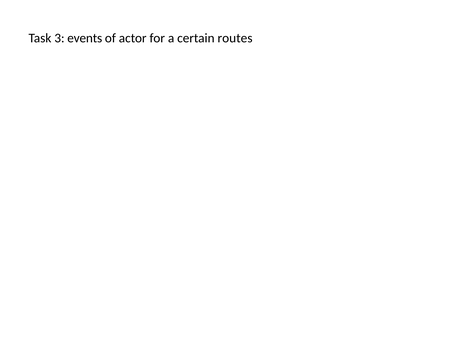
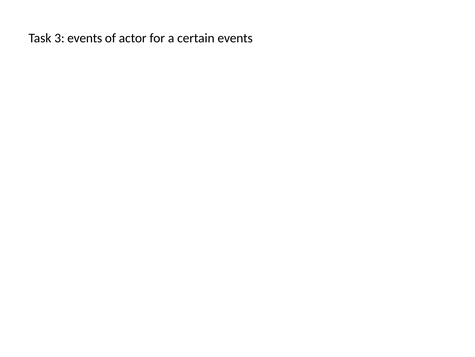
certain routes: routes -> events (235, 38)
